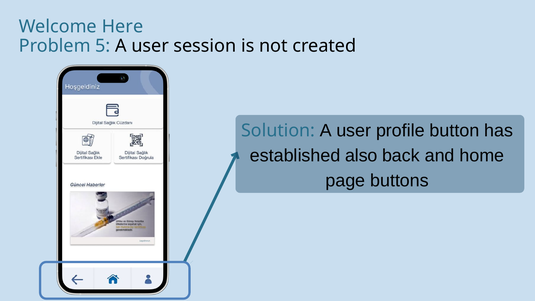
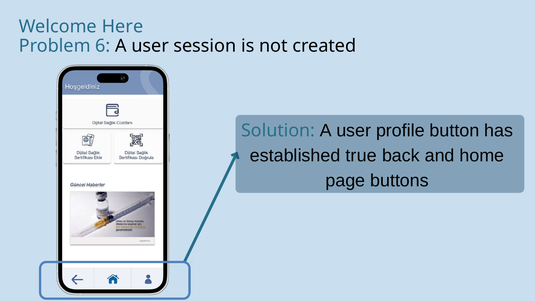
5: 5 -> 6 (103, 46)
also: also -> true (361, 156)
